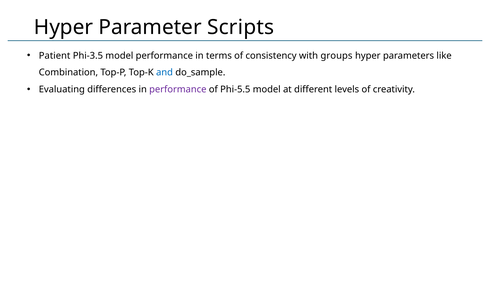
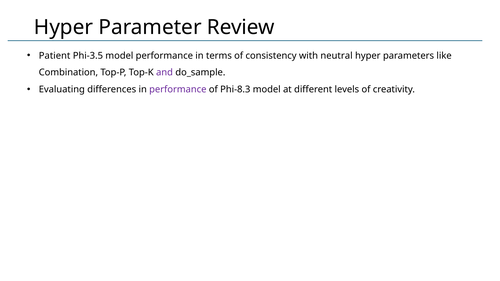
Scripts: Scripts -> Review (241, 27)
groups: groups -> neutral (337, 56)
and colour: blue -> purple (164, 73)
Phi-5.5: Phi-5.5 -> Phi-8.3 (235, 90)
